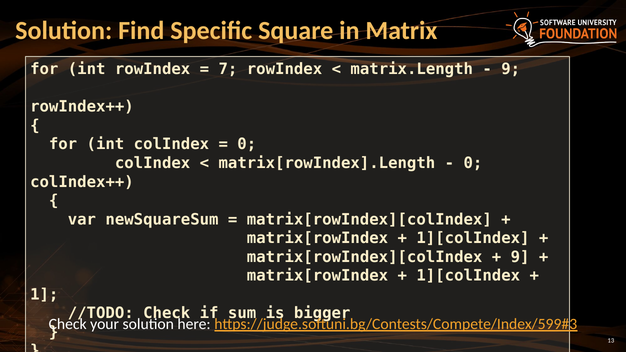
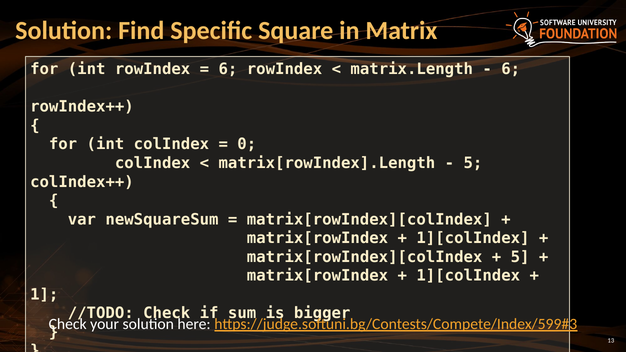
7: 7 -> 6 (228, 69)
9: 9 -> 6 (511, 69)
0: 0 -> 5 (473, 163)
9: 9 -> 5 (520, 257)
